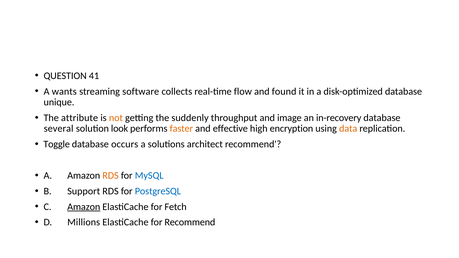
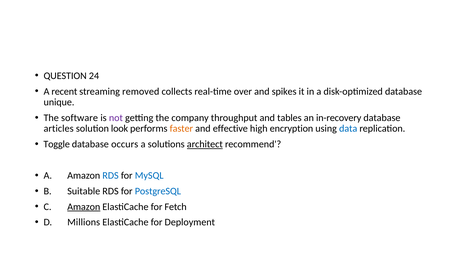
41: 41 -> 24 (94, 76)
wants: wants -> recent (64, 91)
software: software -> removed (141, 91)
flow: flow -> over (243, 91)
found: found -> spikes (284, 91)
attribute: attribute -> software (80, 118)
not colour: orange -> purple (116, 118)
suddenly: suddenly -> company (190, 118)
image: image -> tables (289, 118)
several: several -> articles (59, 129)
data colour: orange -> blue (348, 129)
architect underline: none -> present (205, 144)
RDS colour: orange -> blue (111, 176)
Support: Support -> Suitable (84, 191)
for Recommend: Recommend -> Deployment (190, 223)
